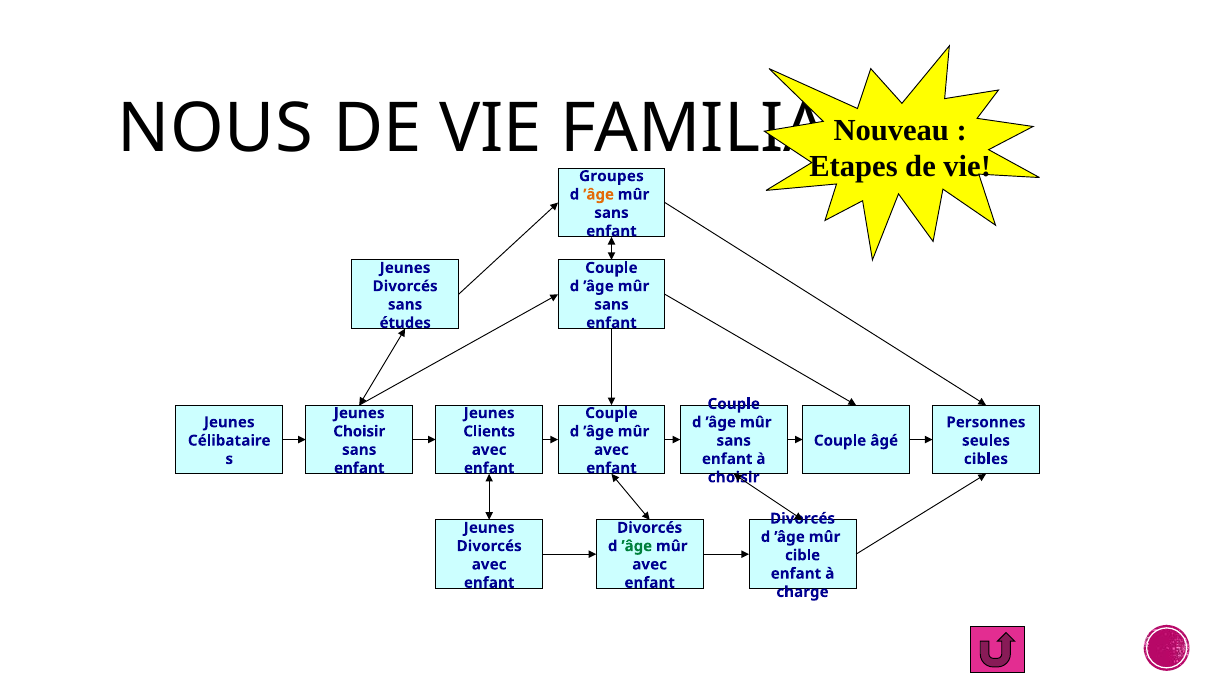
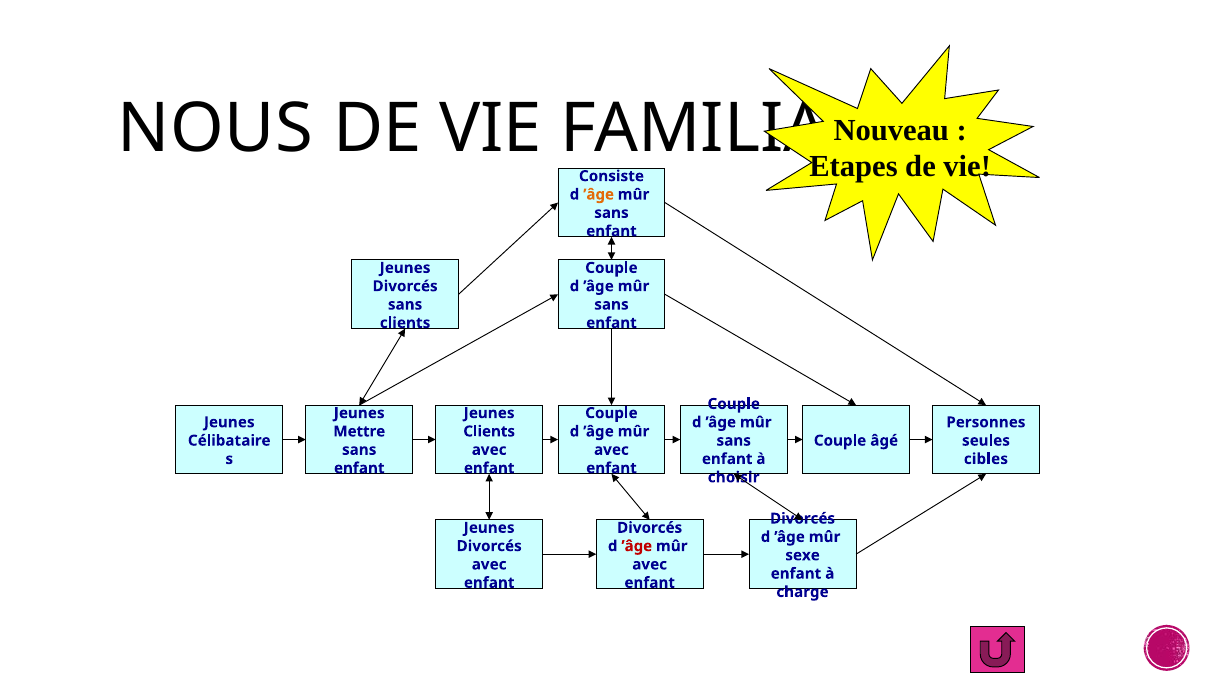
Groupes: Groupes -> Consiste (611, 176)
études: études -> clients (405, 323)
Choisir: Choisir -> Mettre (359, 431)
’âge colour: green -> red (637, 546)
cible: cible -> sexe (803, 555)
